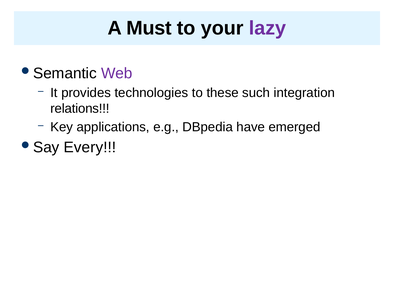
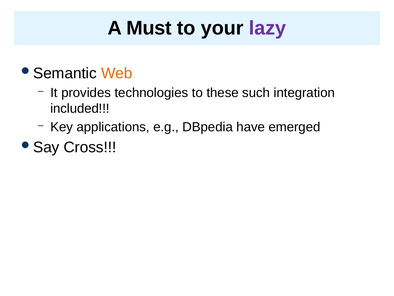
Web colour: purple -> orange (117, 73)
relations: relations -> included (80, 108)
Every: Every -> Cross (90, 147)
